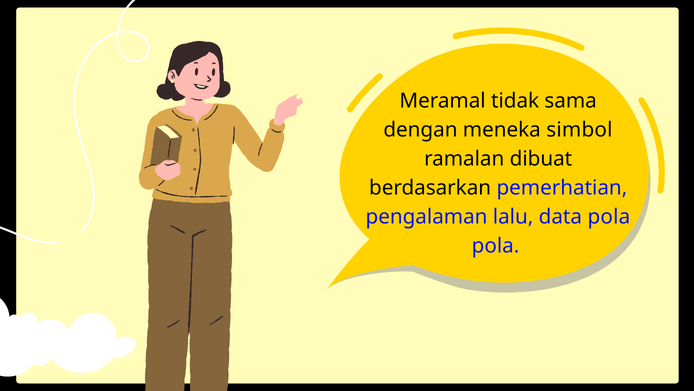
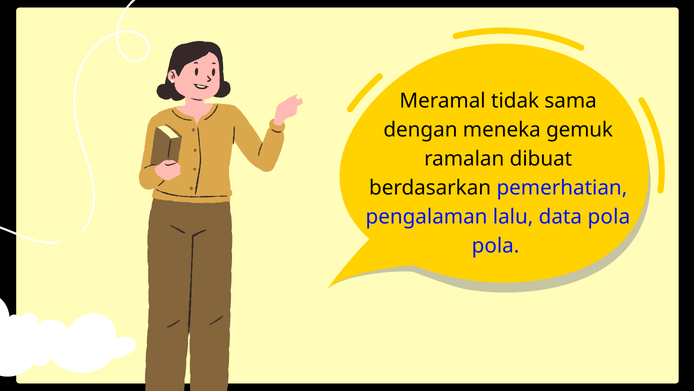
simbol: simbol -> gemuk (580, 130)
